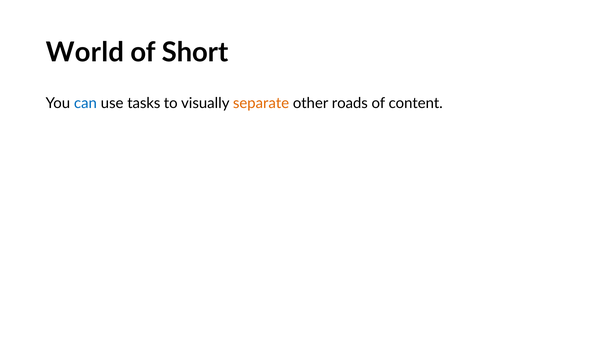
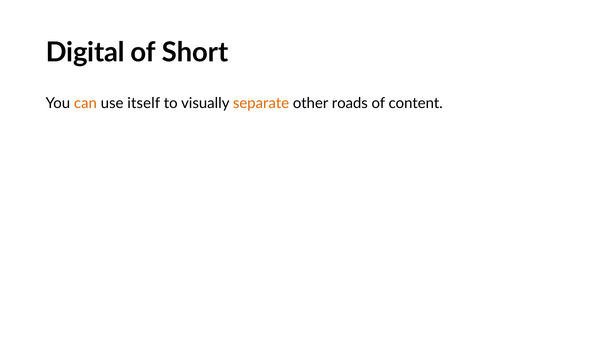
World: World -> Digital (85, 52)
can colour: blue -> orange (85, 103)
tasks: tasks -> itself (144, 103)
